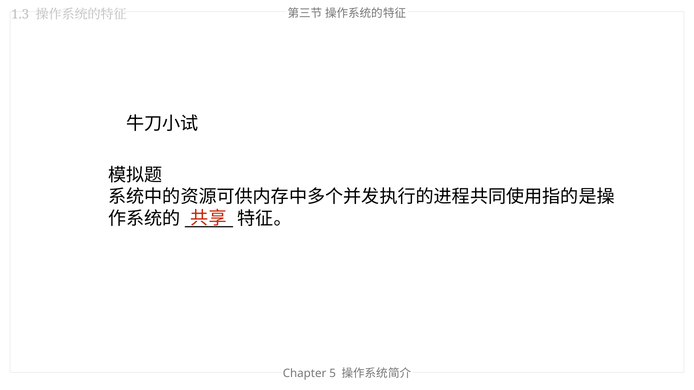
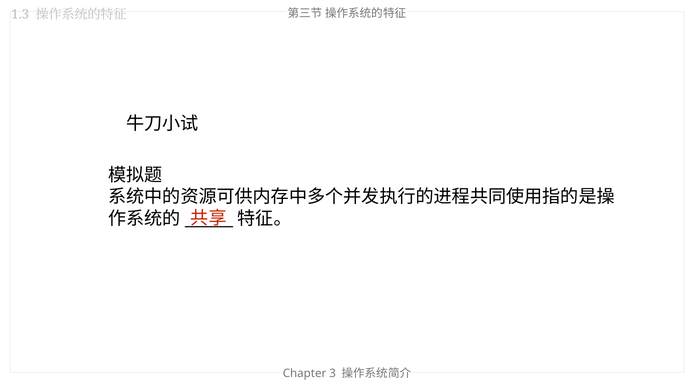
5: 5 -> 3 (333, 374)
